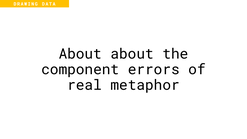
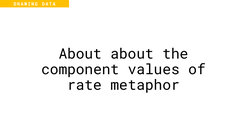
errors: errors -> values (154, 69)
real: real -> rate (85, 85)
